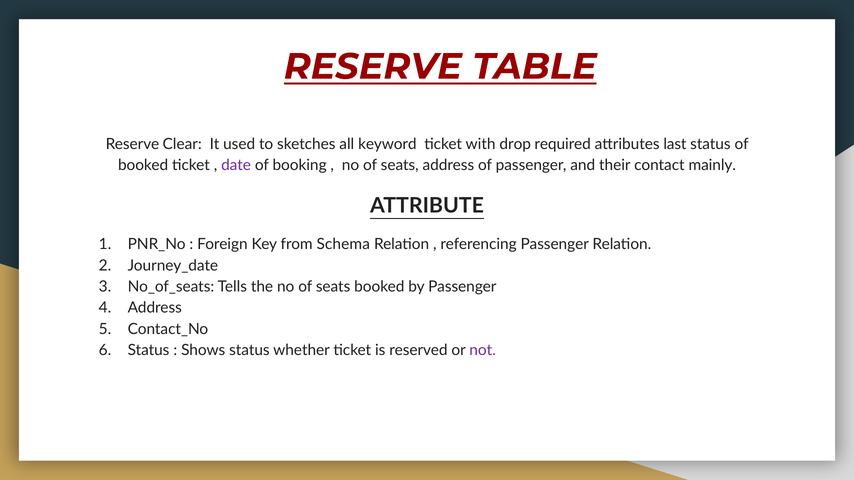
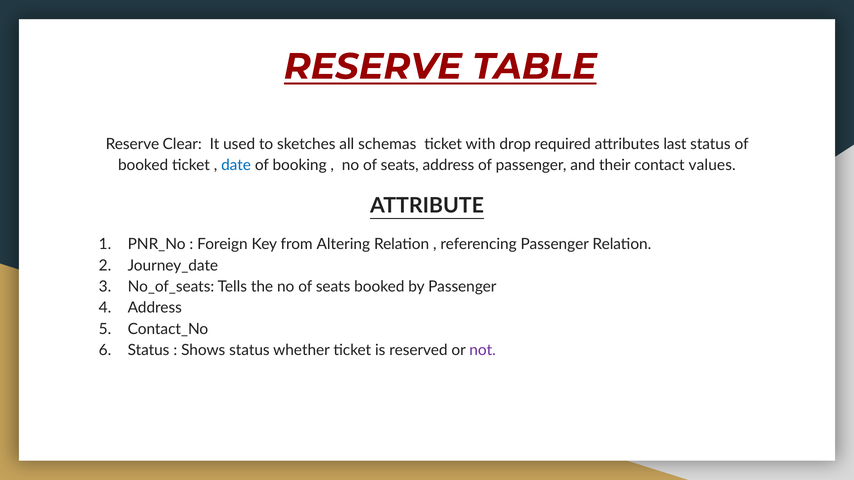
keyword: keyword -> schemas (387, 144)
date colour: purple -> blue (236, 166)
mainly: mainly -> values (712, 166)
Schema: Schema -> Altering (343, 245)
